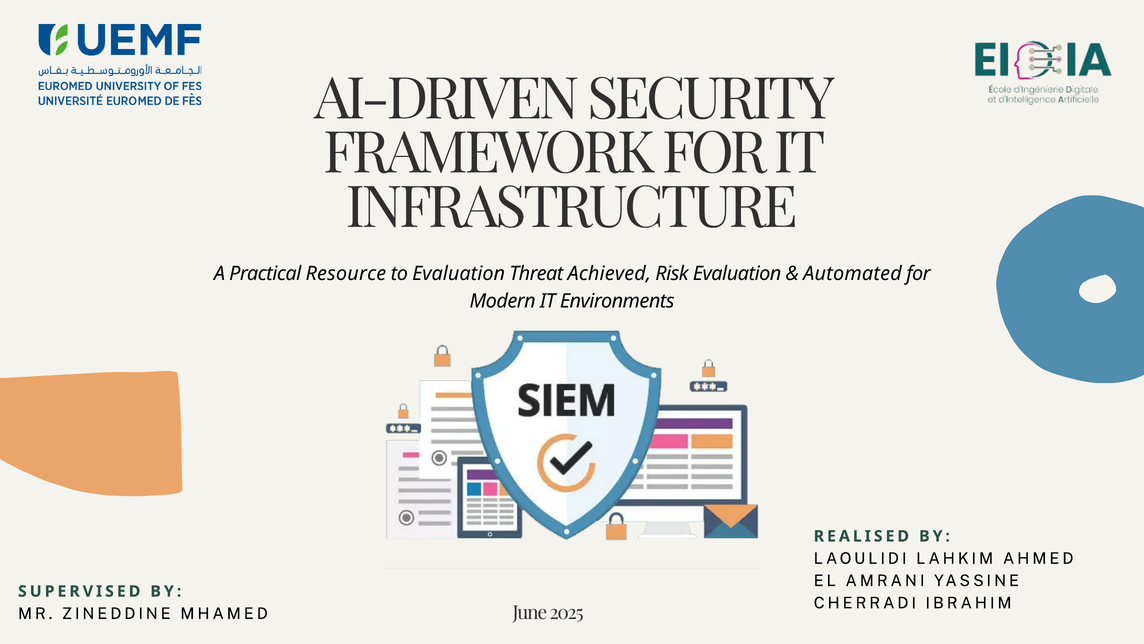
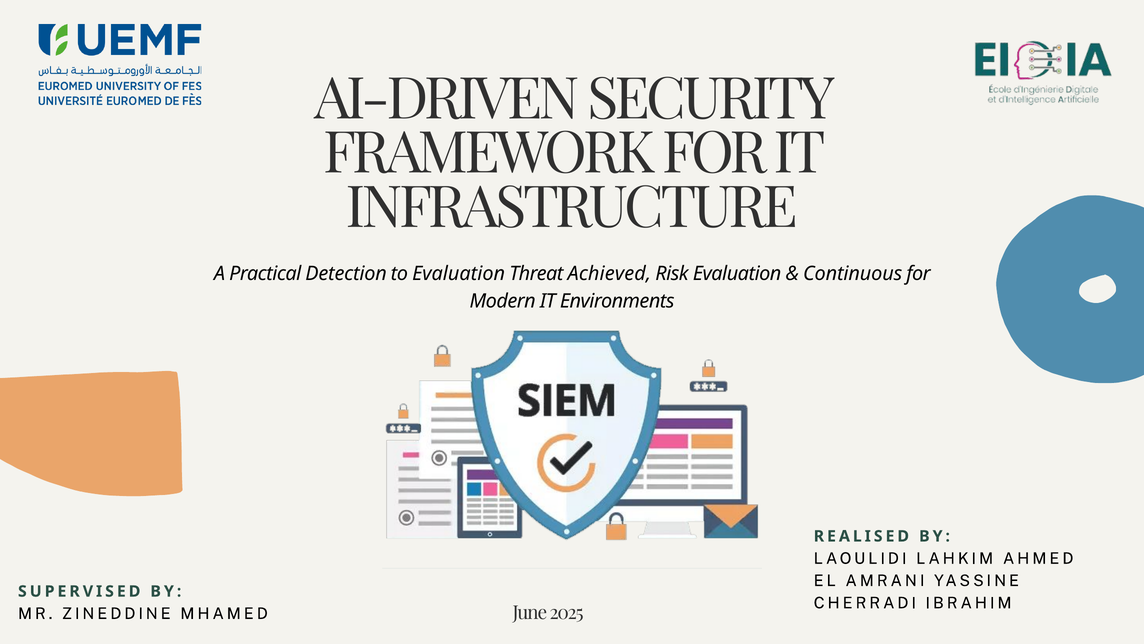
Resource: Resource -> Detection (346, 273)
Automated: Automated -> Continuous (853, 273)
